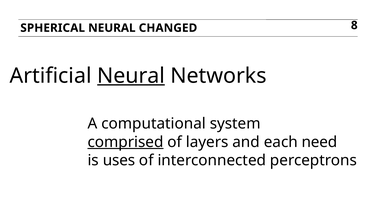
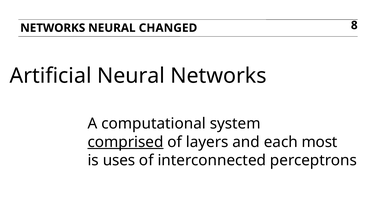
SPHERICAL: SPHERICAL -> NETWORKS (53, 28)
Neural underline: present -> none (131, 76)
need: need -> most (319, 142)
